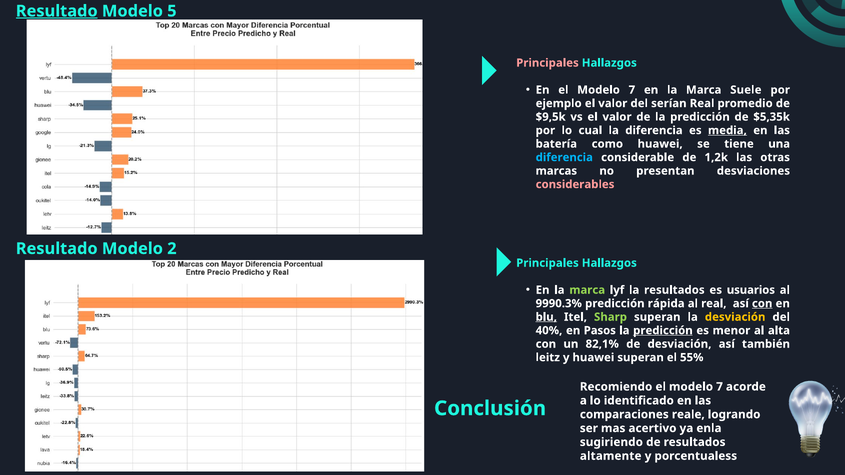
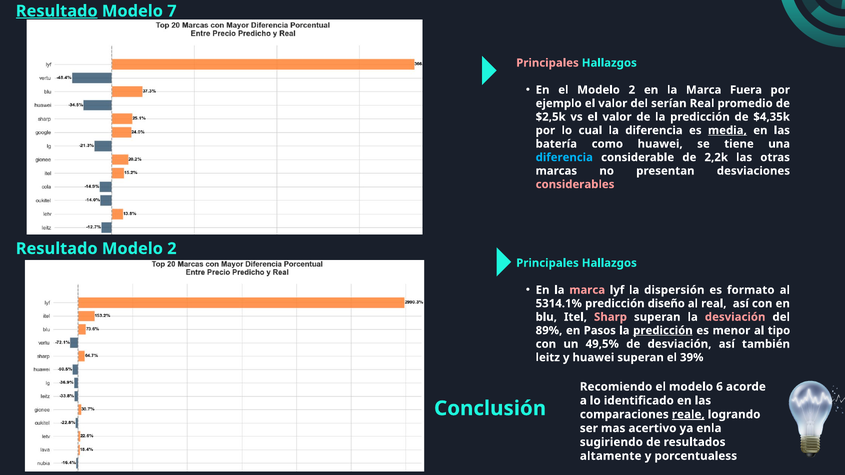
5: 5 -> 7 (172, 11)
En el Modelo 7: 7 -> 2 (632, 90)
Suele: Suele -> Fuera (746, 90)
$9,5k: $9,5k -> $2,5k (551, 117)
$5,35k: $5,35k -> $4,35k (772, 117)
1,2k: 1,2k -> 2,2k (716, 157)
marca colour: light green -> pink (587, 290)
la resultados: resultados -> dispersión (674, 290)
usuarios: usuarios -> formato (751, 290)
9990.3%: 9990.3% -> 5314.1% (559, 304)
rápida: rápida -> diseño (666, 304)
con underline: present -> none (762, 304)
blu underline: present -> none (546, 317)
Sharp colour: light green -> pink (610, 317)
desviación colour: yellow -> pink (735, 317)
40%: 40% -> 89% (549, 331)
alta: alta -> tipo (779, 331)
82,1%: 82,1% -> 49,5% (602, 344)
55%: 55% -> 39% (692, 358)
Recomiendo el modelo 7: 7 -> 6 (720, 387)
reale underline: none -> present (688, 415)
